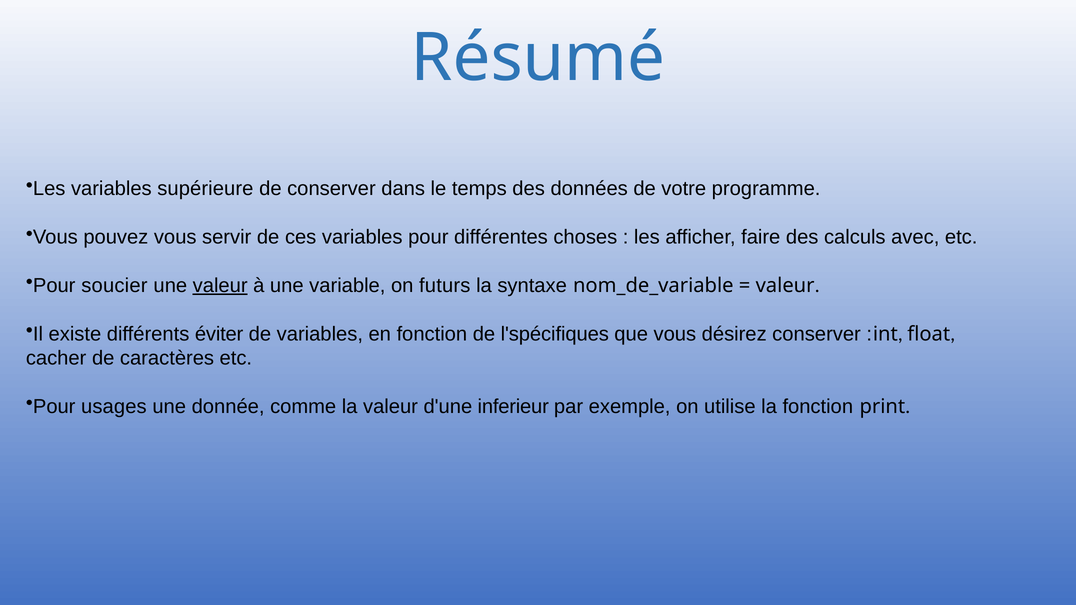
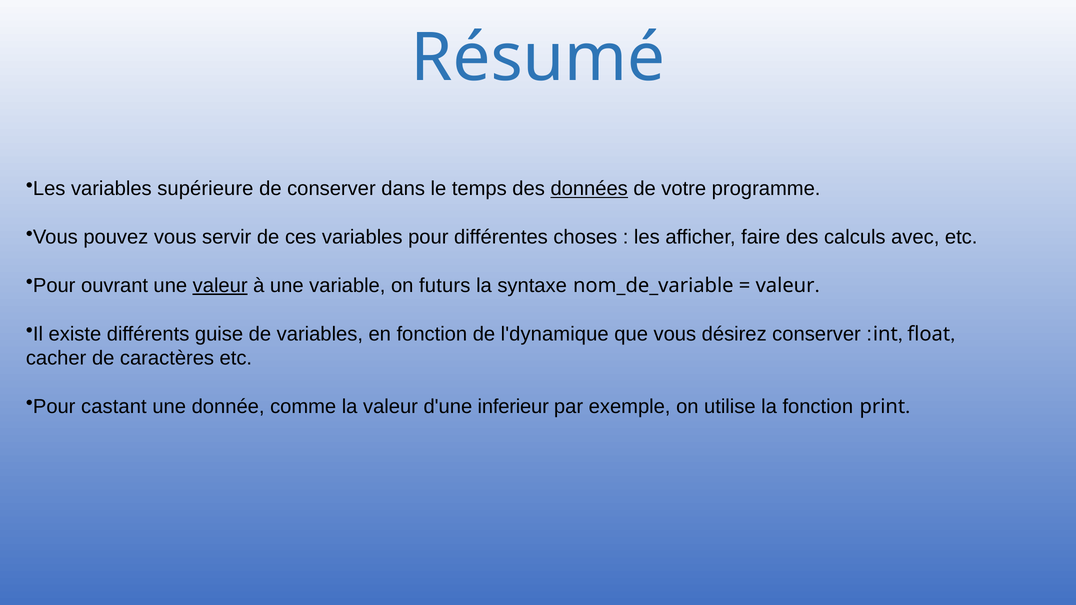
données underline: none -> present (589, 189)
soucier: soucier -> ouvrant (115, 286)
éviter: éviter -> guise (219, 334)
l'spécifiques: l'spécifiques -> l'dynamique (555, 334)
usages: usages -> castant (114, 407)
